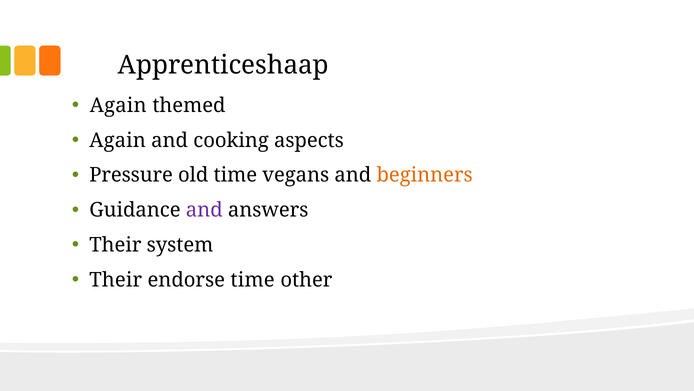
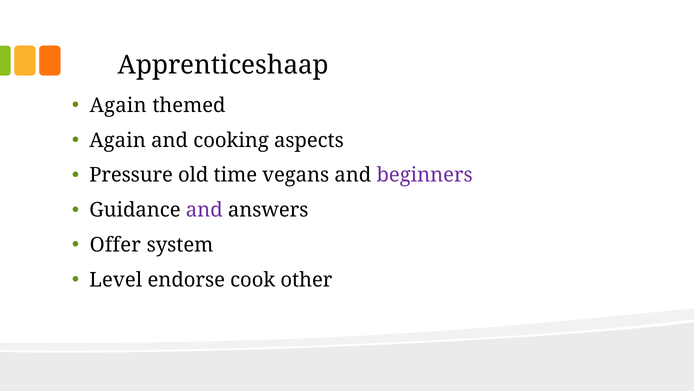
beginners colour: orange -> purple (425, 175)
Their: Their -> Offer (115, 245)
Their: Their -> Level (116, 280)
endorse time: time -> cook (253, 280)
